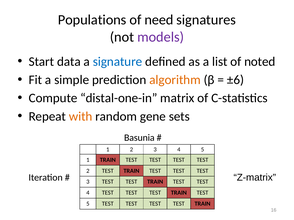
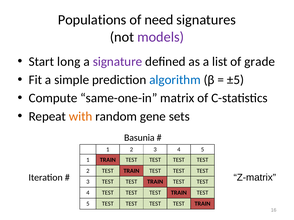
data: data -> long (69, 62)
signature colour: blue -> purple (118, 62)
noted: noted -> grade (260, 62)
algorithm colour: orange -> blue (175, 80)
±6: ±6 -> ±5 (236, 80)
distal-one-in: distal-one-in -> same-one-in (119, 98)
